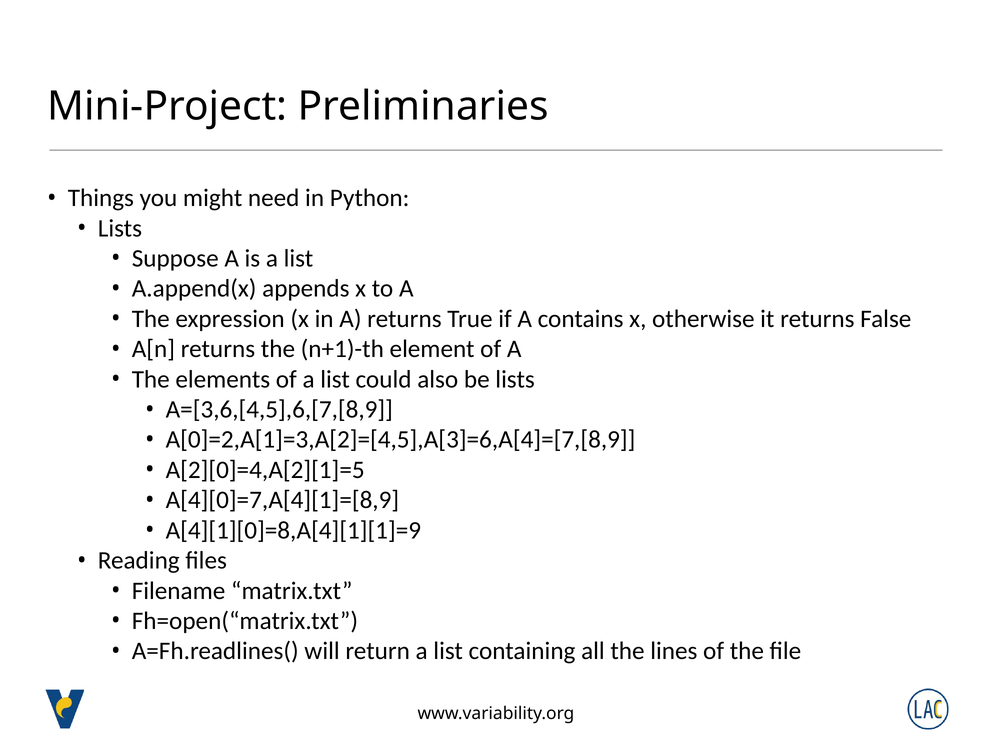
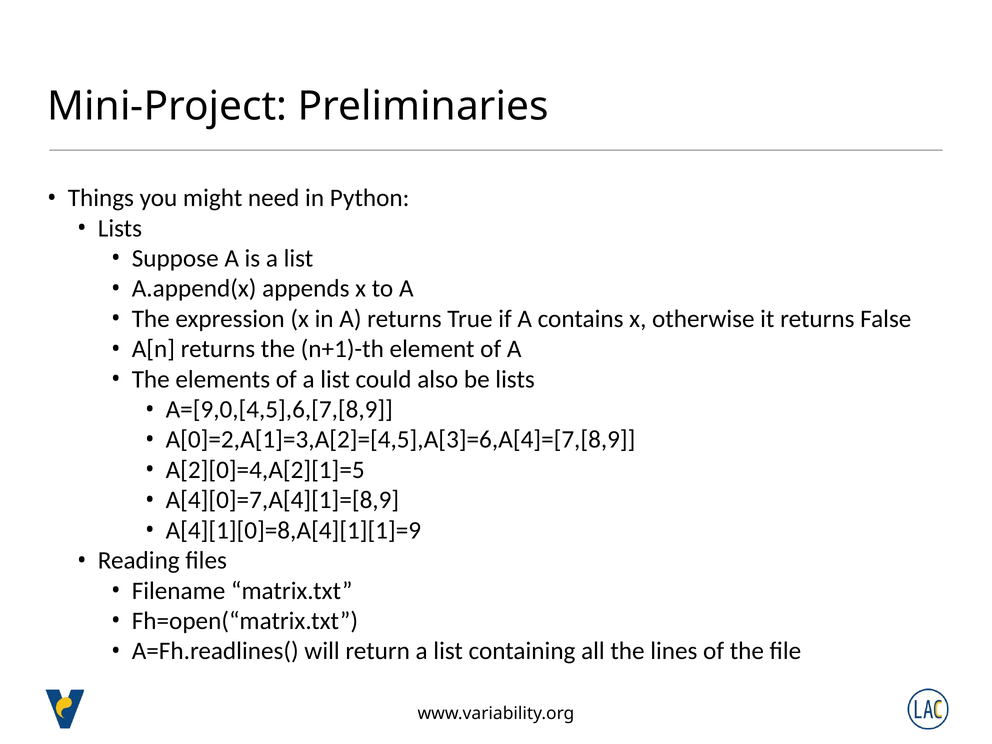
A=[3,6,[4,5],6,[7,[8,9: A=[3,6,[4,5],6,[7,[8,9 -> A=[9,0,[4,5],6,[7,[8,9 (279, 409)
